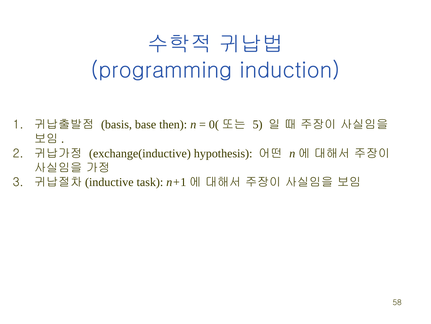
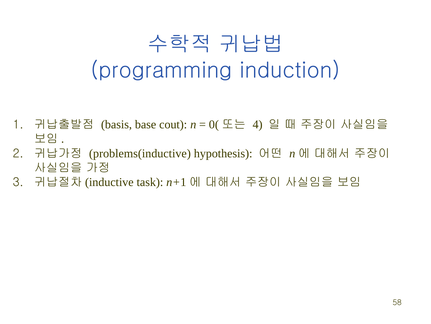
then: then -> cout (173, 124)
5: 5 -> 4 (258, 124)
exchange(inductive: exchange(inductive -> problems(inductive (140, 153)
